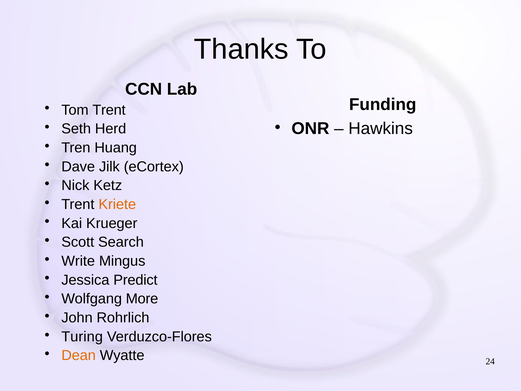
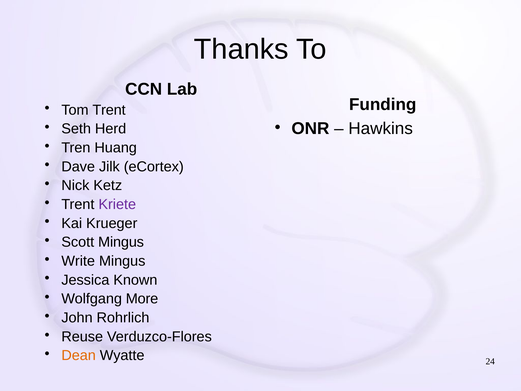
Kriete colour: orange -> purple (117, 204)
Scott Search: Search -> Mingus (121, 242)
Predict: Predict -> Known (135, 280)
Turing: Turing -> Reuse (82, 337)
